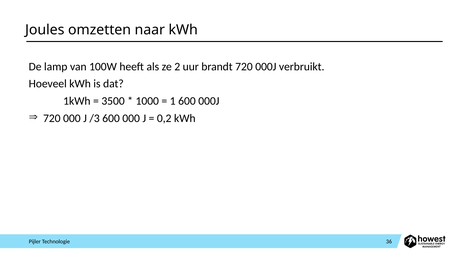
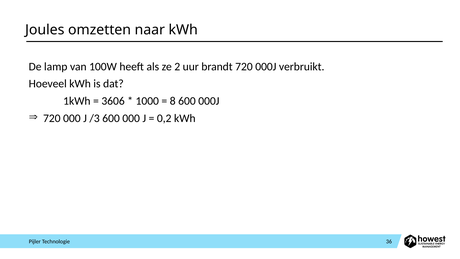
3500: 3500 -> 3606 (113, 101)
1: 1 -> 8 (173, 101)
